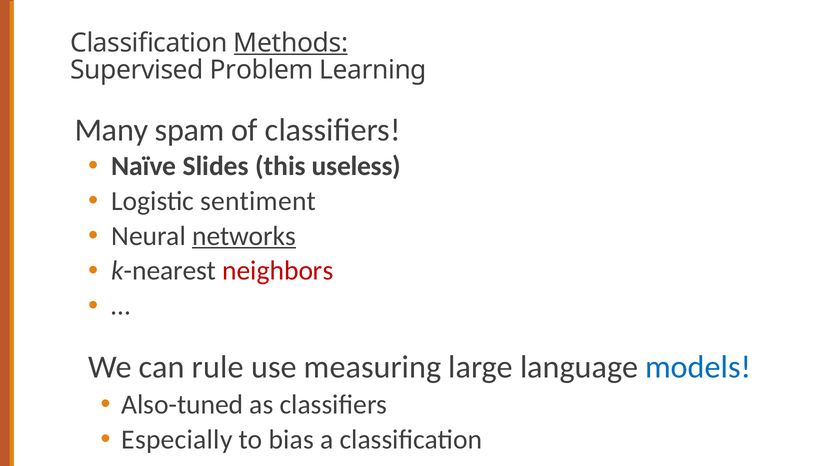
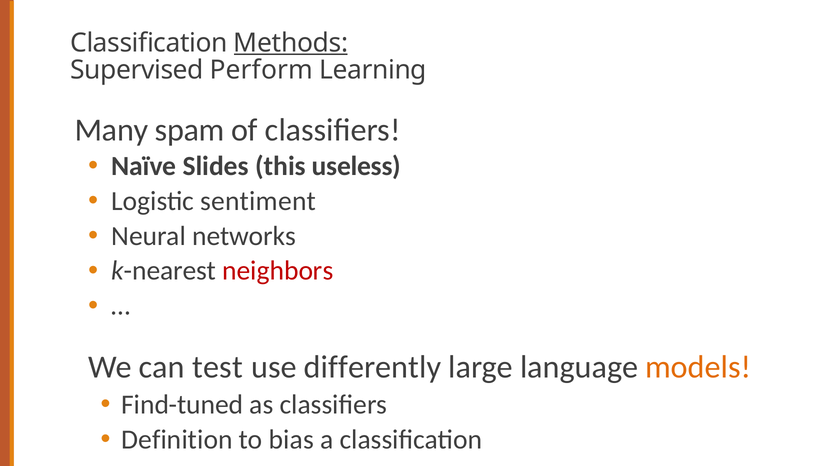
Problem: Problem -> Perform (261, 70)
networks underline: present -> none (244, 236)
rule: rule -> test (218, 367)
measuring: measuring -> differently (373, 367)
models colour: blue -> orange (698, 367)
Also-tuned: Also-tuned -> Find-tuned (182, 404)
Especially: Especially -> Definition (177, 439)
